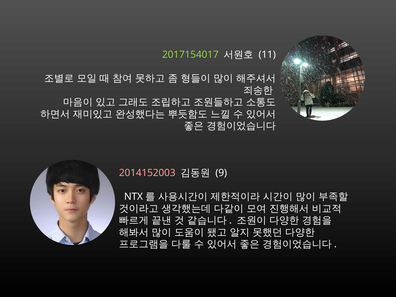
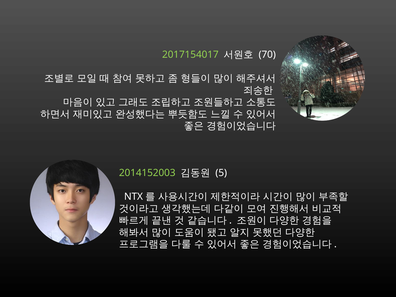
11: 11 -> 70 (267, 55)
2014152003 colour: pink -> light green (147, 173)
9: 9 -> 5 (221, 173)
